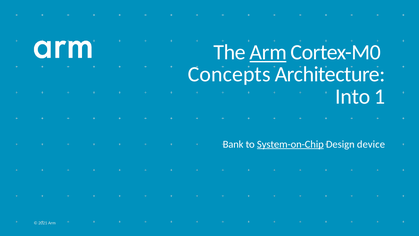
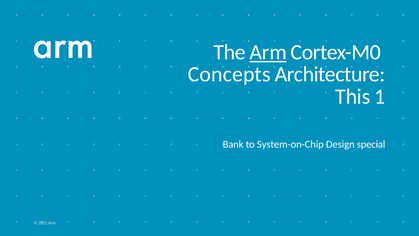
Into: Into -> This (353, 97)
System-on-Chip underline: present -> none (290, 144)
device: device -> special (371, 144)
